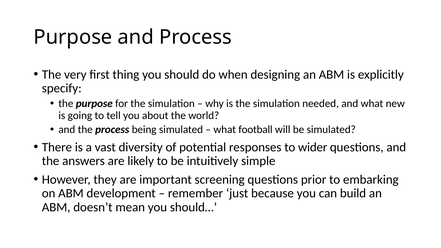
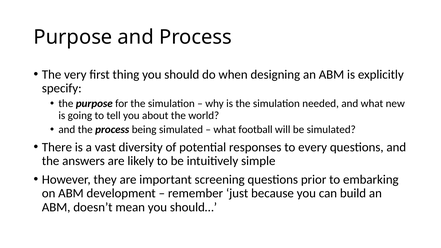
wider: wider -> every (313, 147)
